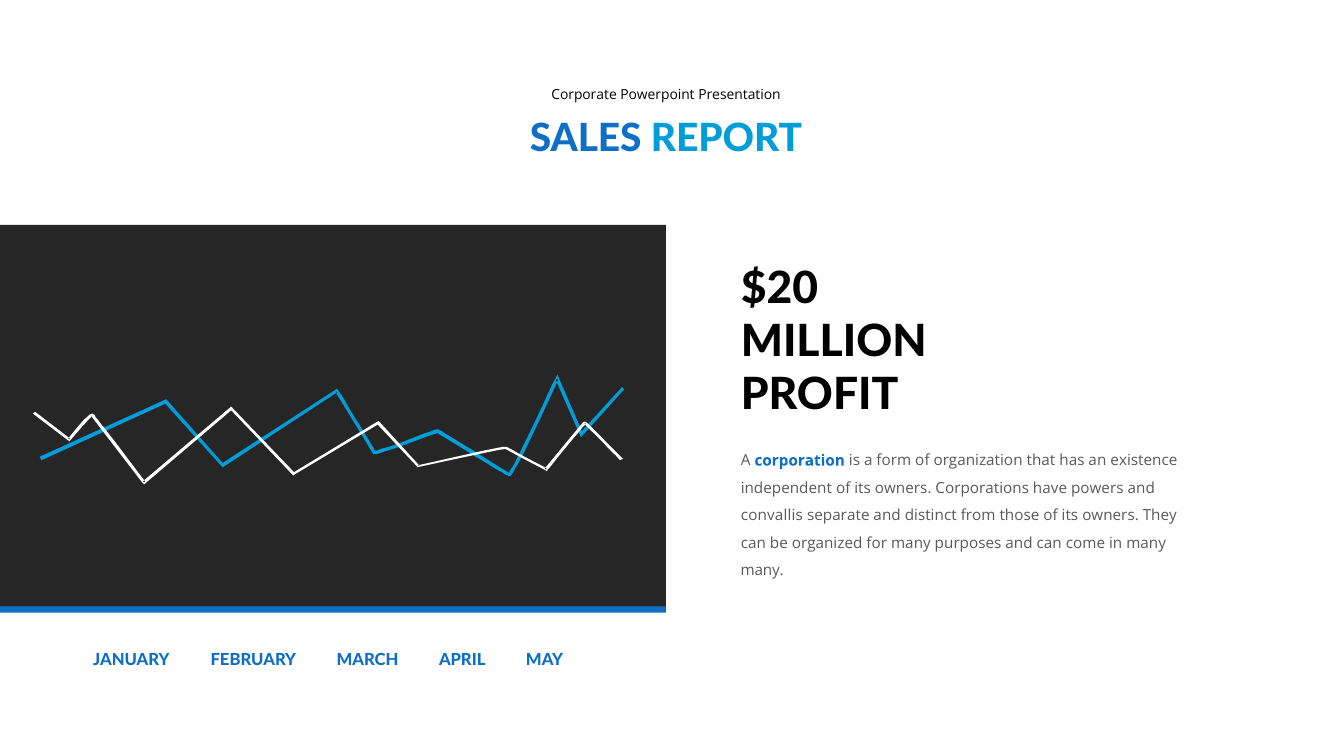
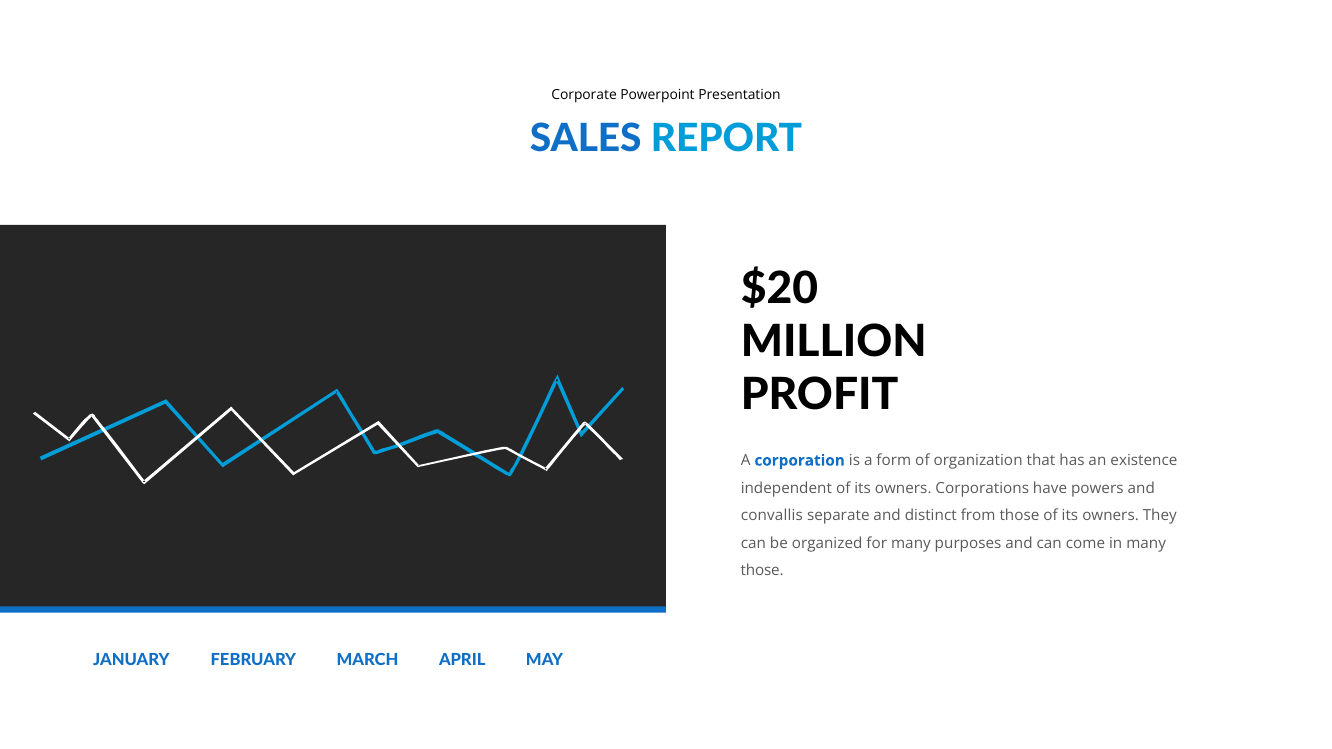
many: many -> those (762, 571)
